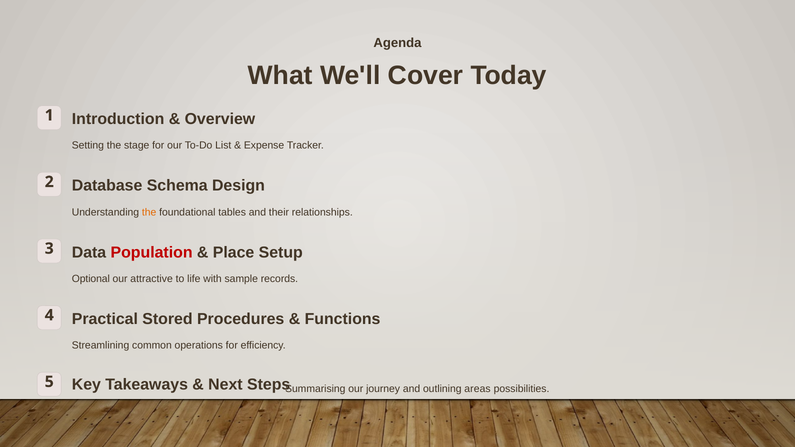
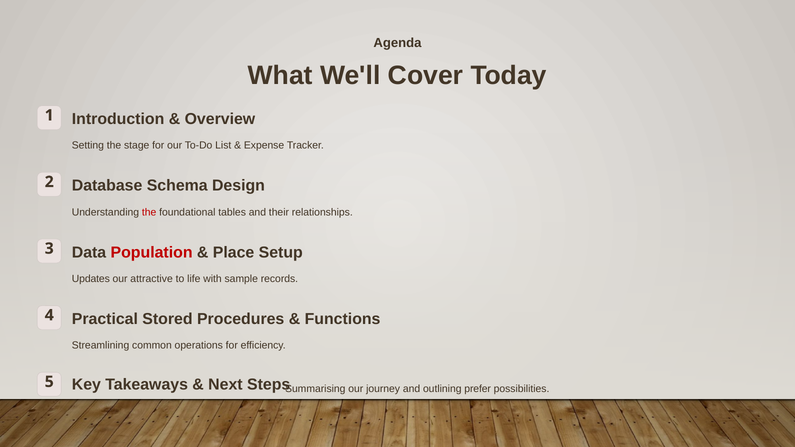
the colour: orange -> red (149, 212)
Optional: Optional -> Updates (91, 279)
areas: areas -> prefer (478, 389)
